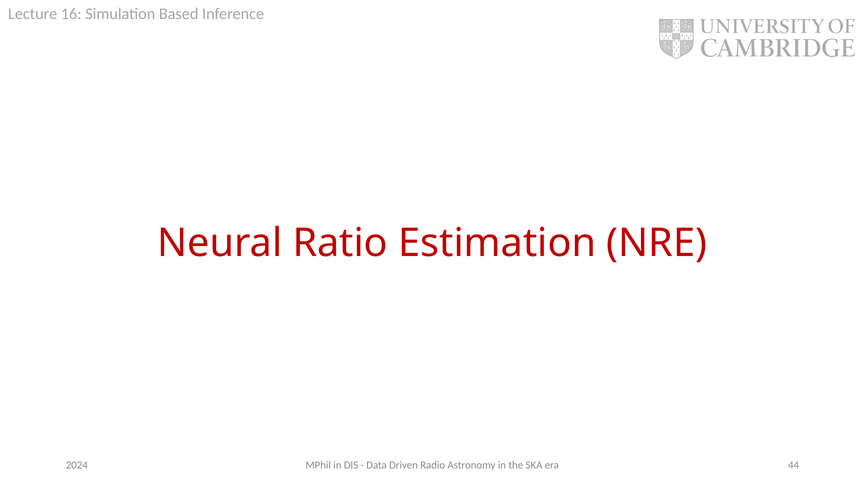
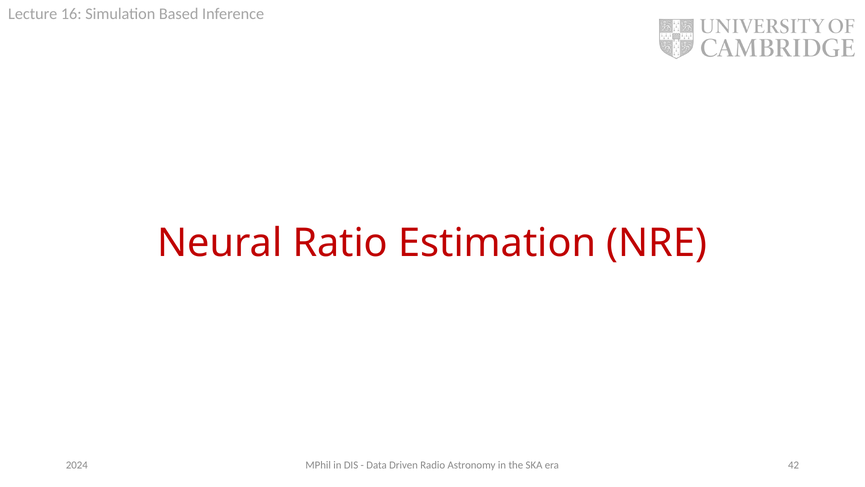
44: 44 -> 42 (794, 465)
